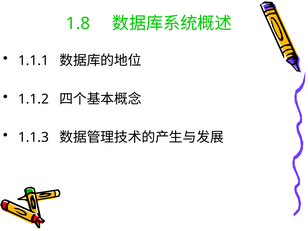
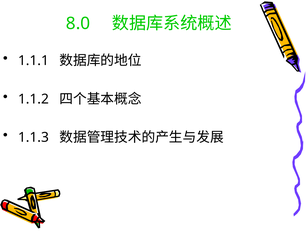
1.8: 1.8 -> 8.0 (78, 23)
